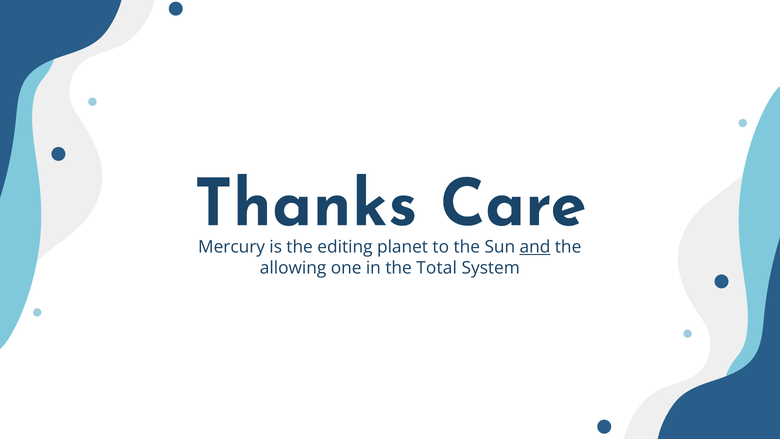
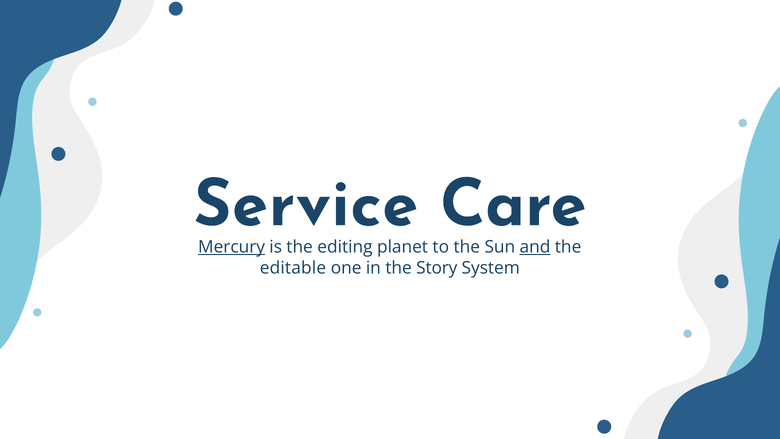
Thanks: Thanks -> Service (306, 204)
Mercury underline: none -> present (232, 247)
allowing: allowing -> editable (293, 268)
Total: Total -> Story (437, 268)
